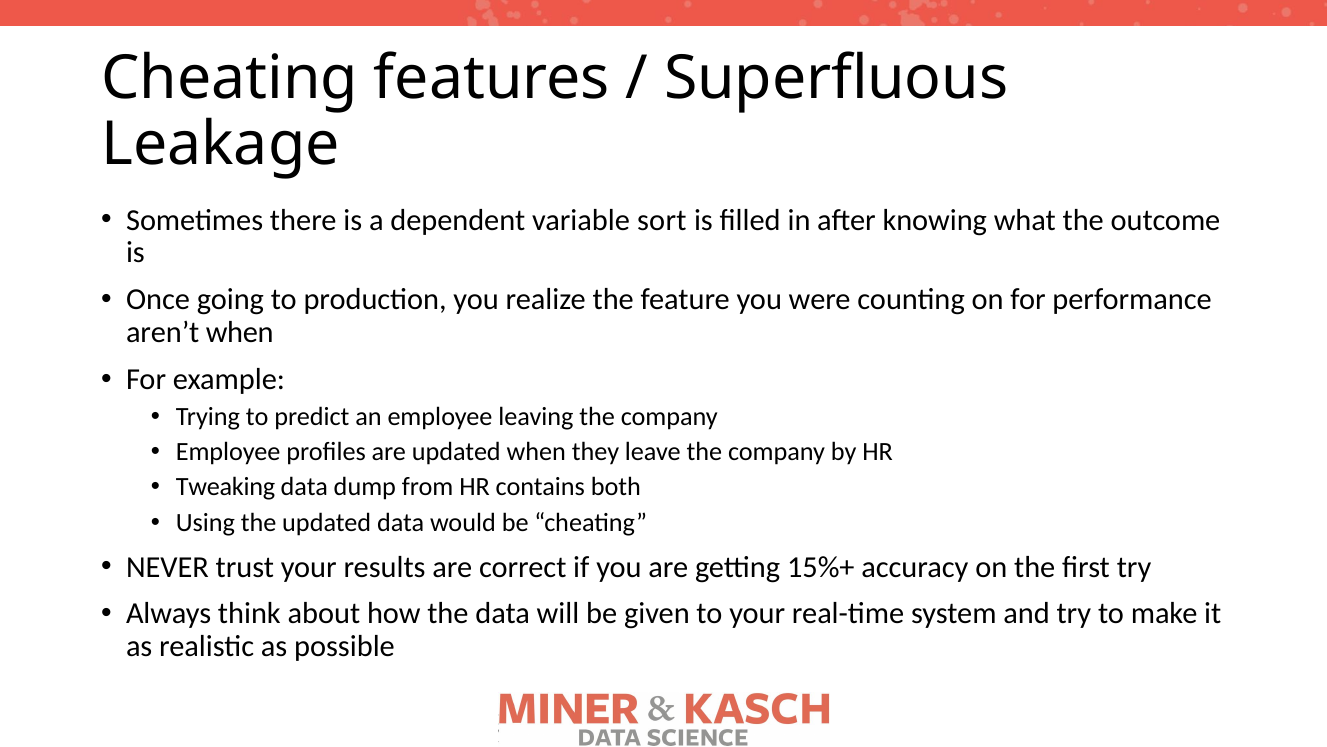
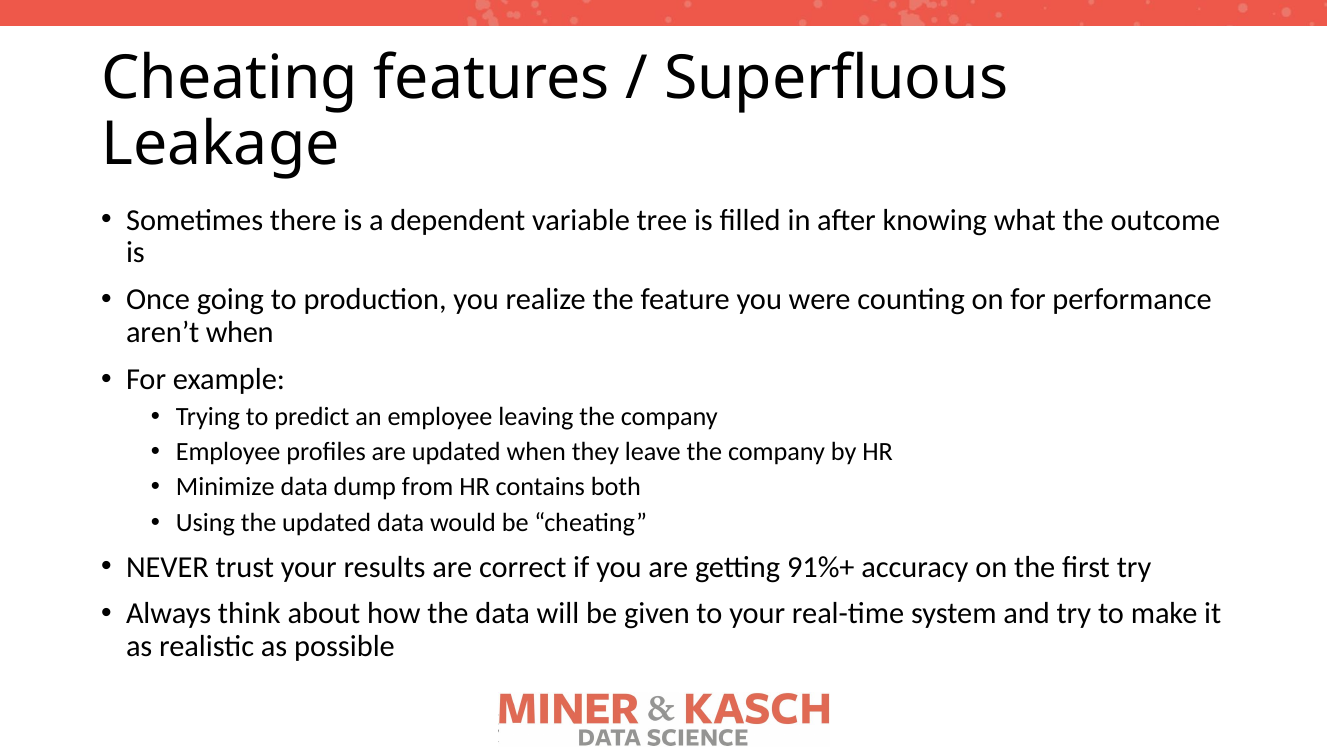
sort: sort -> tree (662, 220)
Tweaking: Tweaking -> Minimize (225, 487)
15%+: 15%+ -> 91%+ (821, 567)
